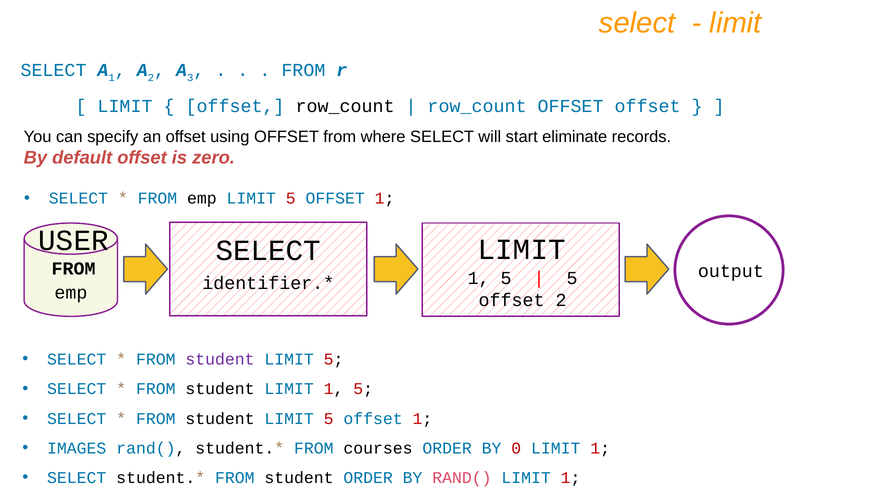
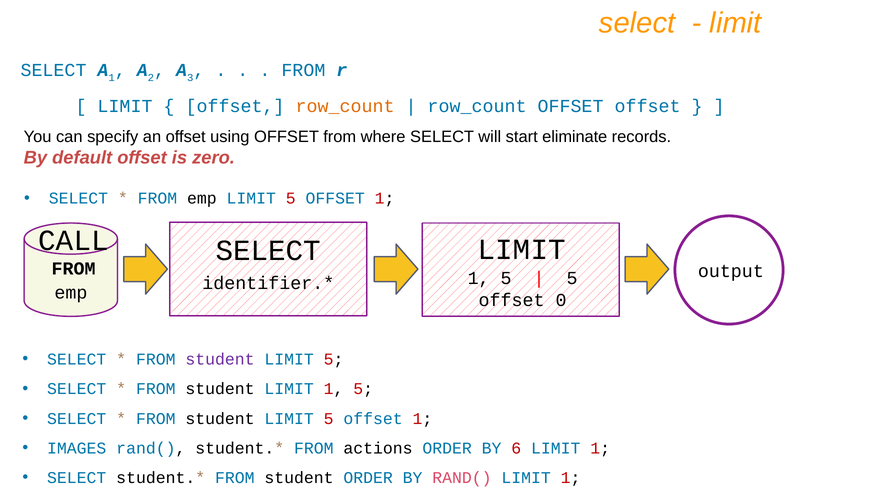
row_count colour: black -> orange (345, 106)
USER: USER -> CALL (74, 241)
offset 2: 2 -> 0 (561, 300)
courses: courses -> actions (378, 448)
0: 0 -> 6 (516, 448)
